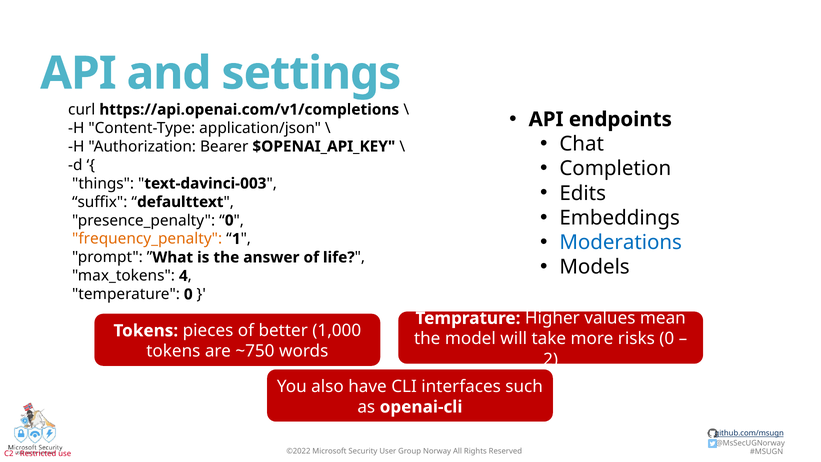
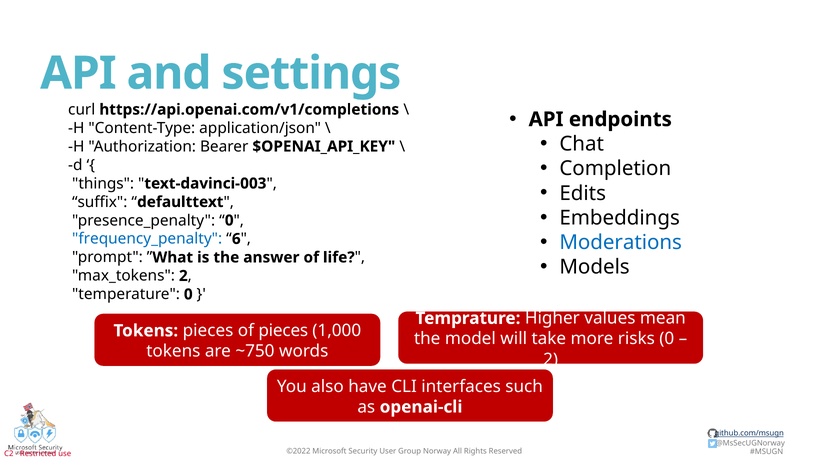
frequency_penalty colour: orange -> blue (147, 239)
1: 1 -> 6 (236, 239)
max_tokens 4: 4 -> 2 (183, 276)
of better: better -> pieces (283, 331)
